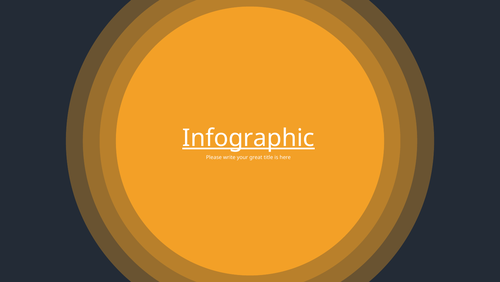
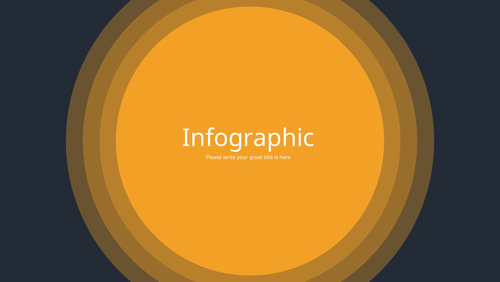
Infographic underline: present -> none (248, 138)
